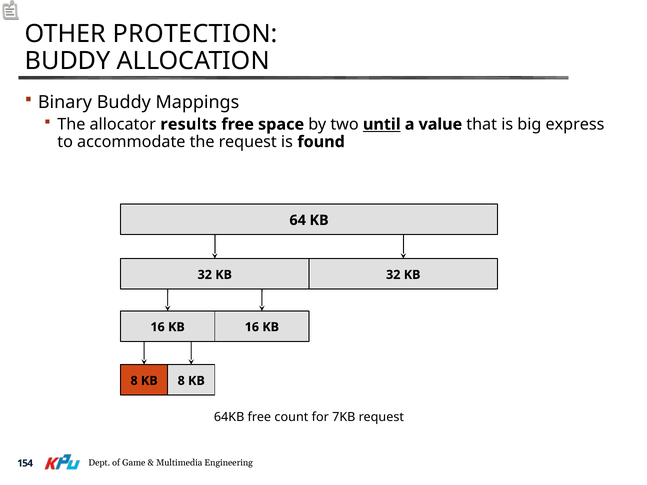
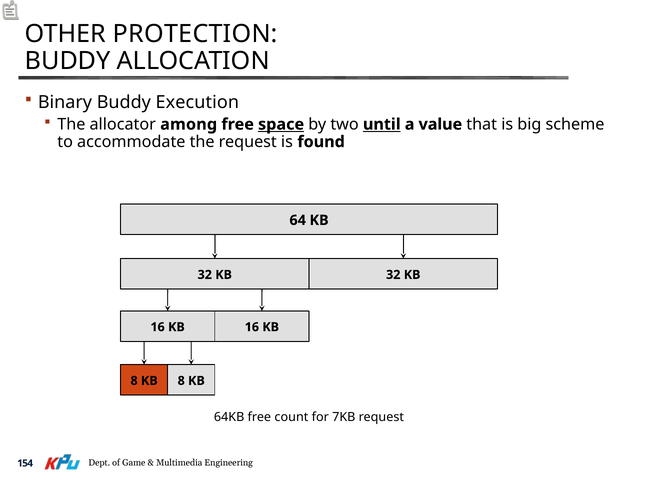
Mappings: Mappings -> Execution (197, 102)
results: results -> among (189, 124)
space underline: none -> present (281, 124)
express: express -> scheme (575, 124)
